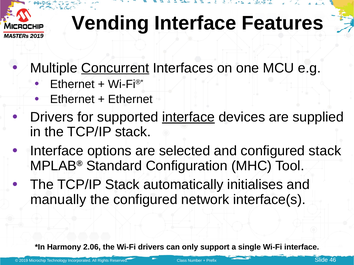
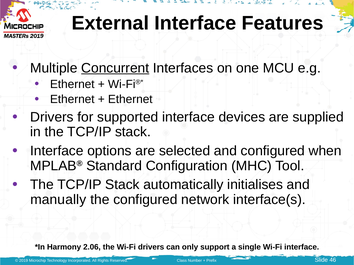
Vending: Vending -> External (110, 23)
interface underline: present -> none (188, 117)
configured stack: stack -> when (325, 151)
